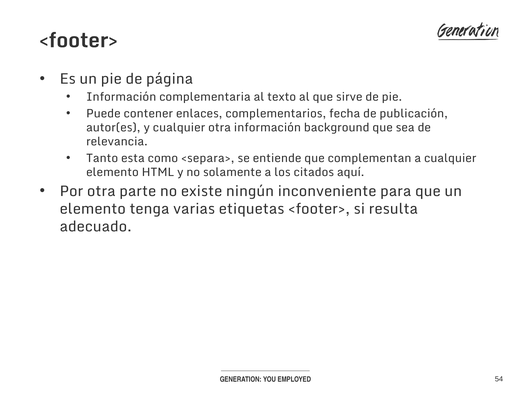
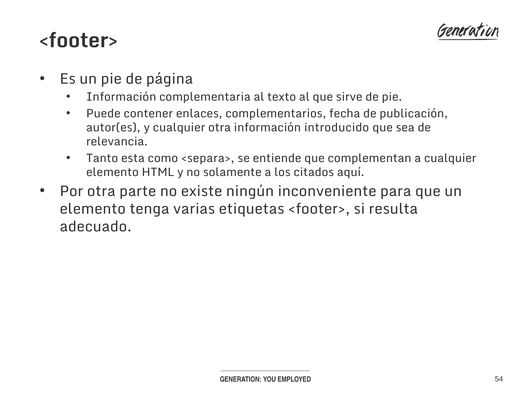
background: background -> introducido (337, 128)
